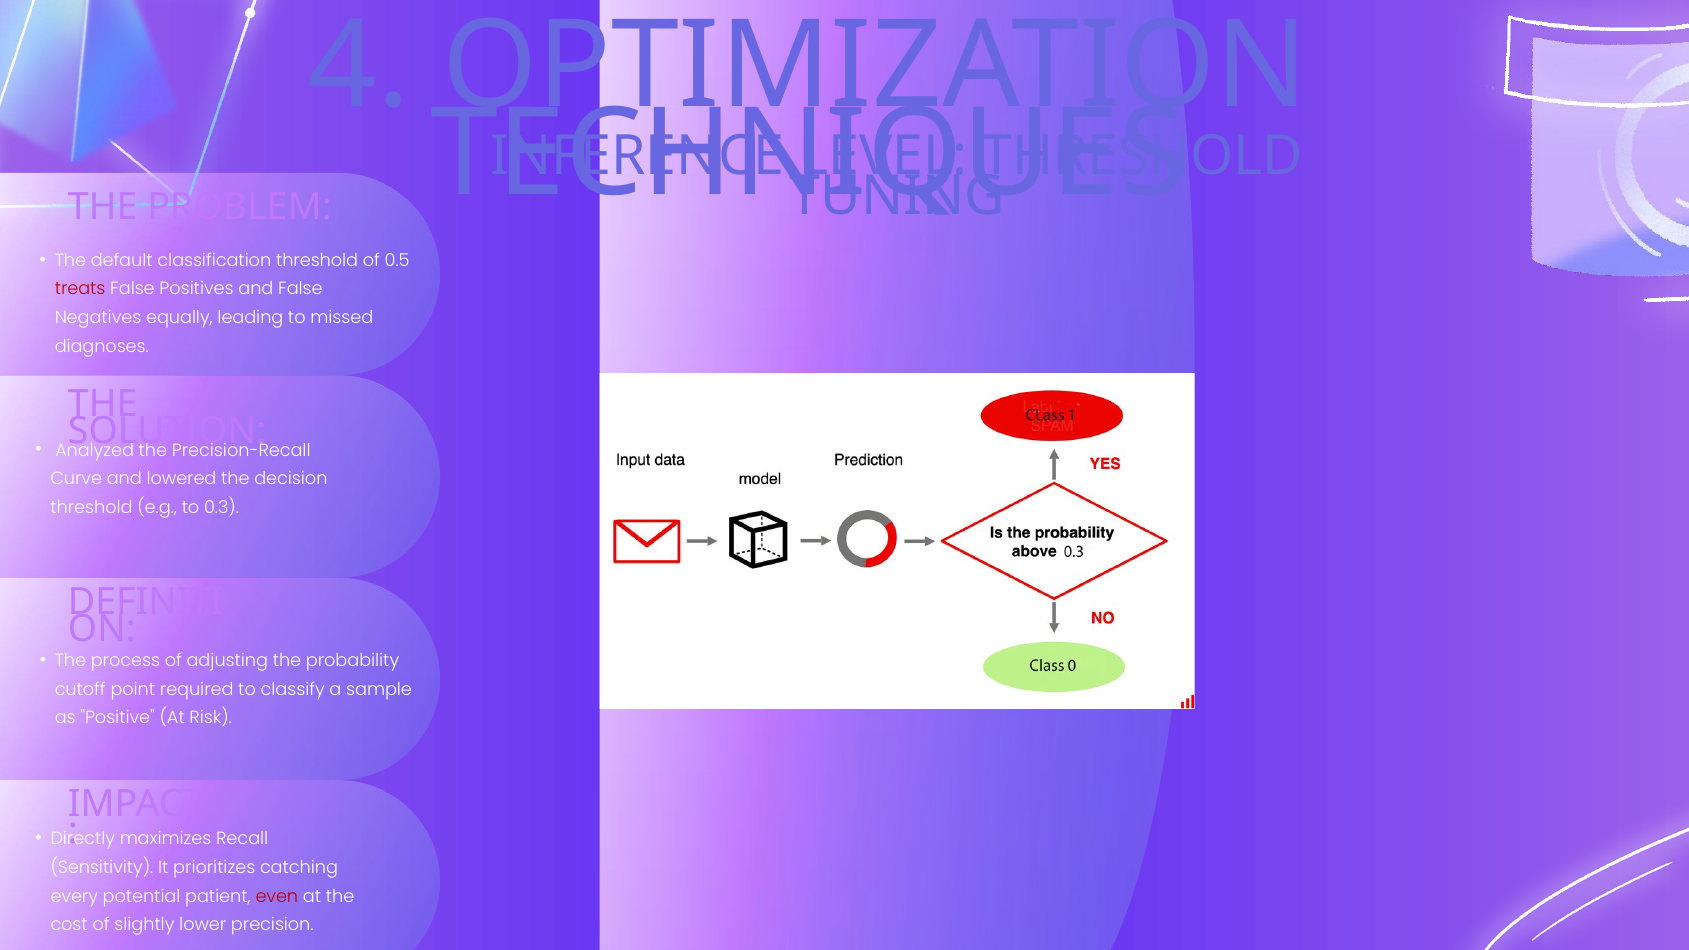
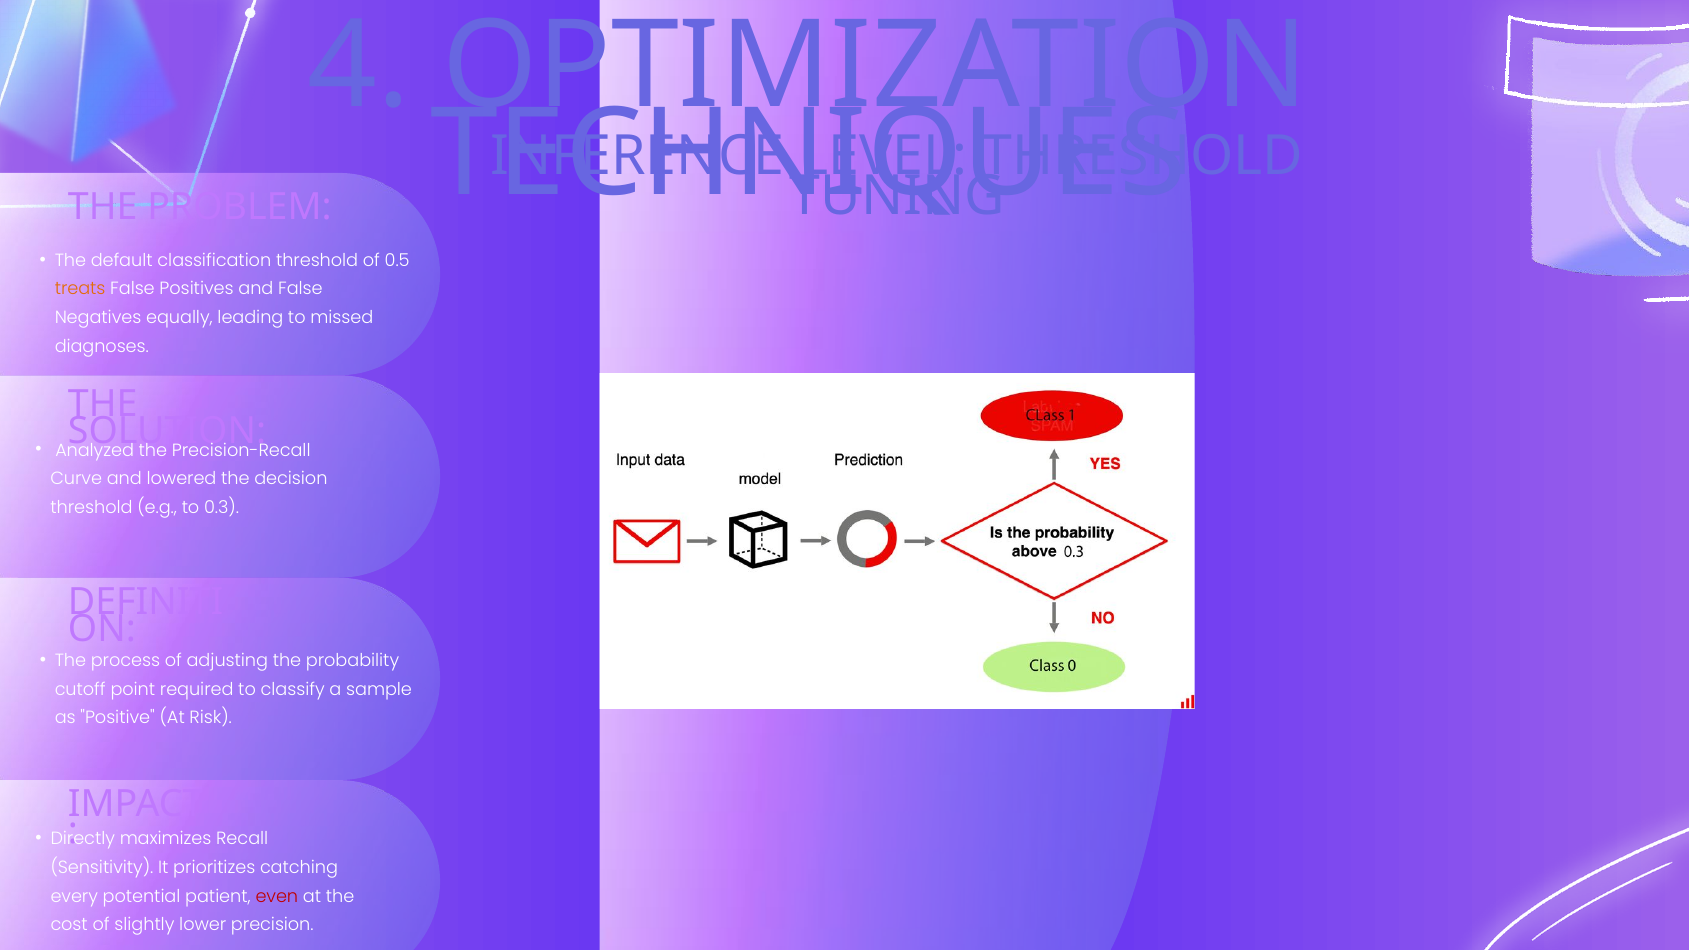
treats colour: red -> orange (80, 289)
